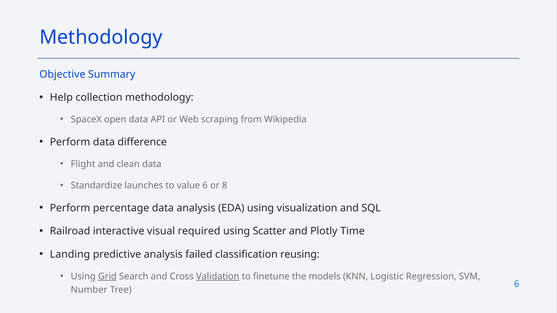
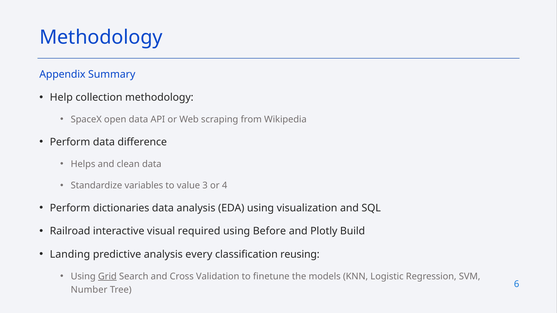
Objective: Objective -> Appendix (62, 74)
Flight: Flight -> Helps (83, 164)
launches: launches -> variables (144, 186)
value 6: 6 -> 3 (205, 186)
8: 8 -> 4 (225, 186)
percentage: percentage -> dictionaries (121, 208)
Scatter: Scatter -> Before (269, 231)
Time: Time -> Build (353, 231)
failed: failed -> every (199, 255)
Validation underline: present -> none (218, 277)
